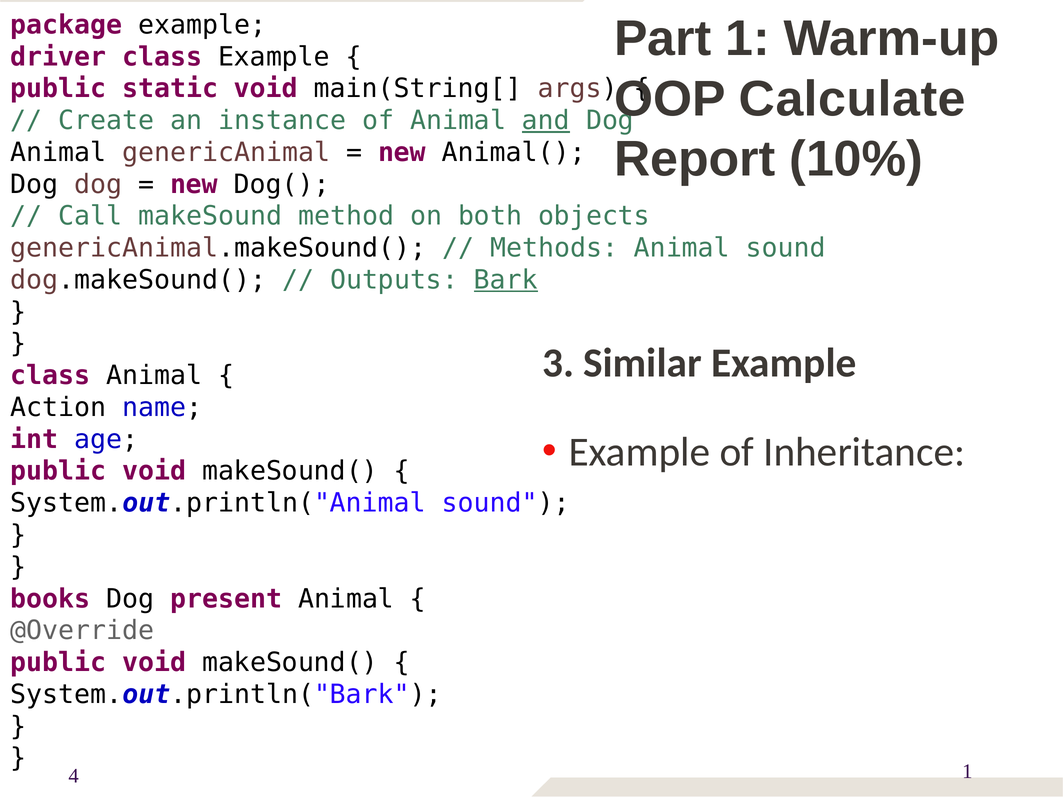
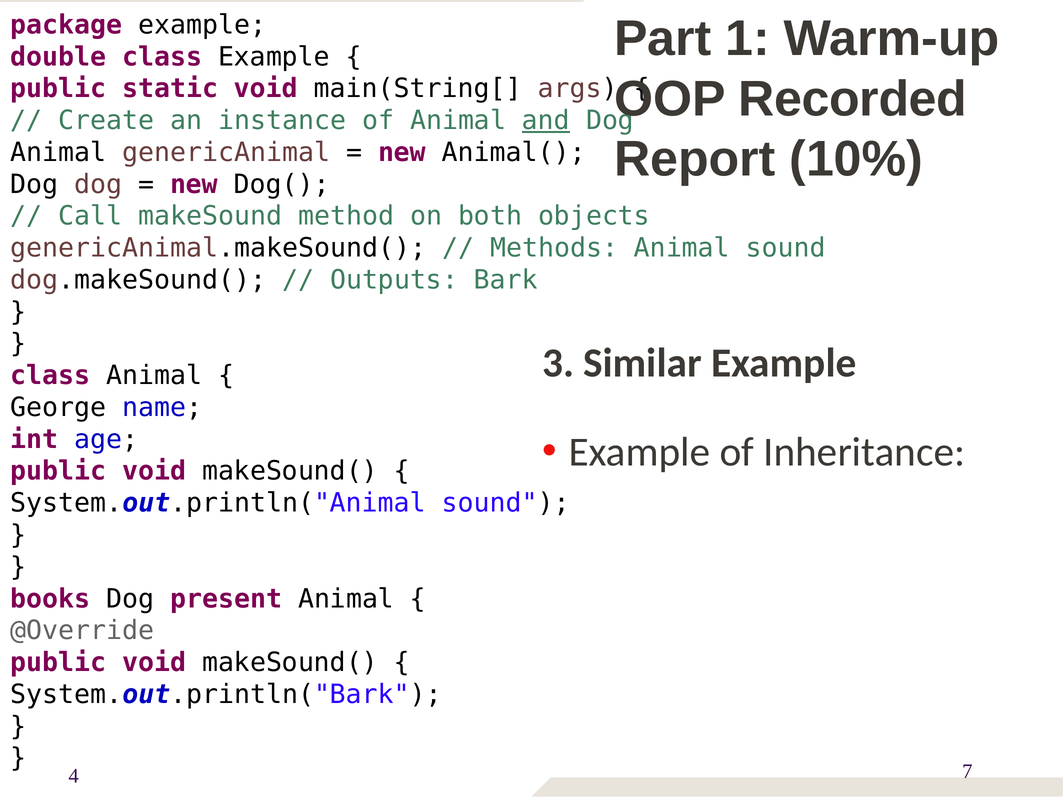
driver: driver -> double (58, 57)
Calculate: Calculate -> Recorded (853, 99)
Bark underline: present -> none (506, 280)
Action: Action -> George (58, 408)
4 1: 1 -> 7 (967, 772)
